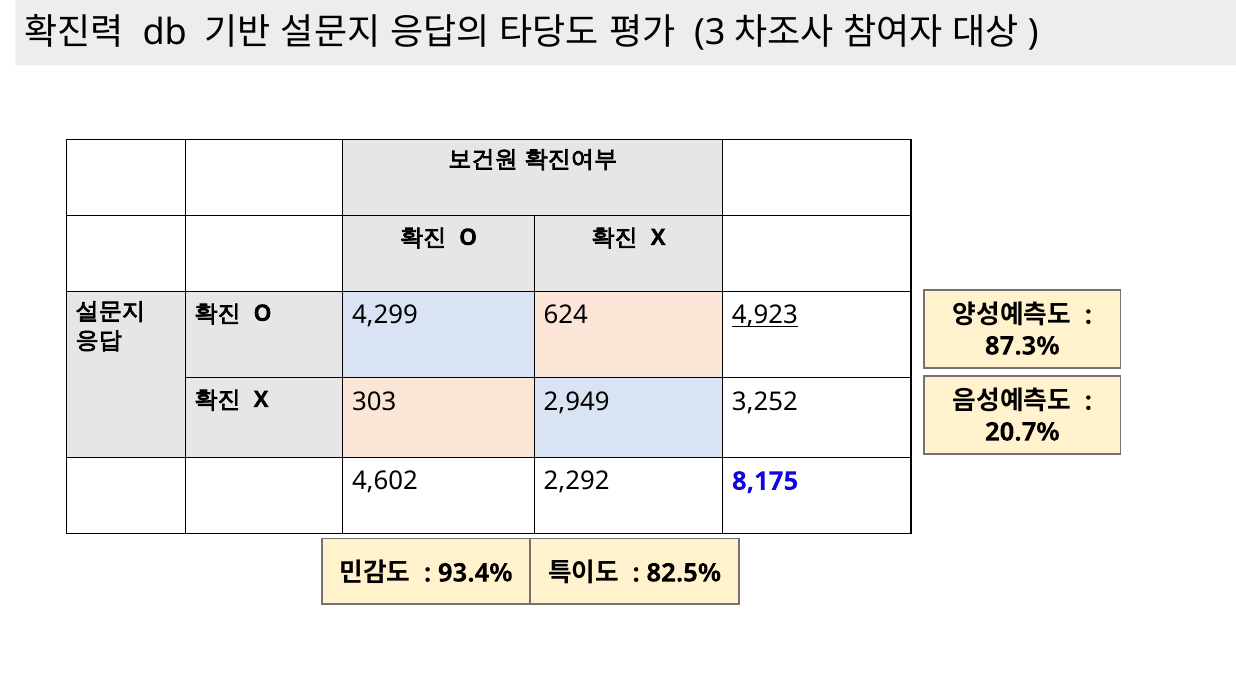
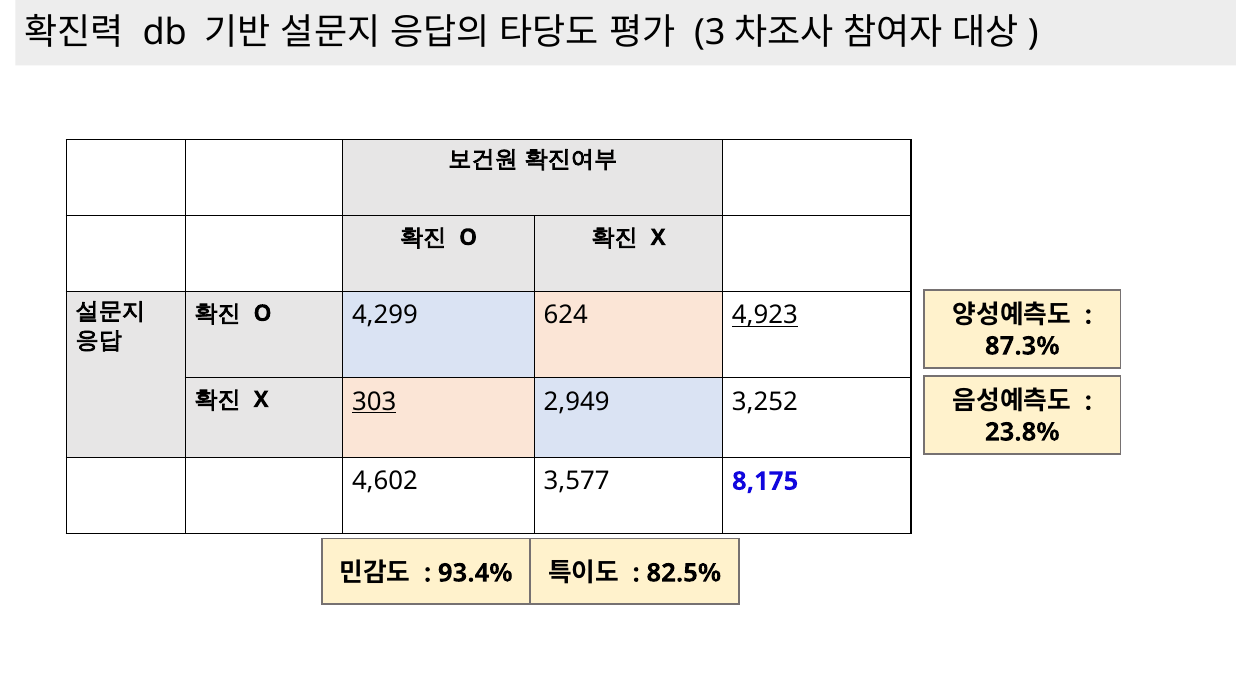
303 underline: none -> present (374, 402)
20.7%: 20.7% -> 23.8% (1022, 432)
2,292: 2,292 -> 3,577 (577, 481)
